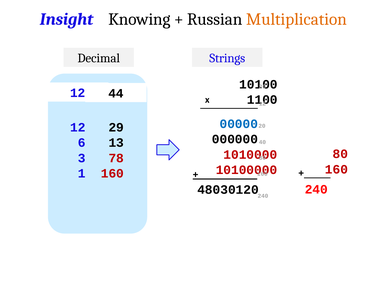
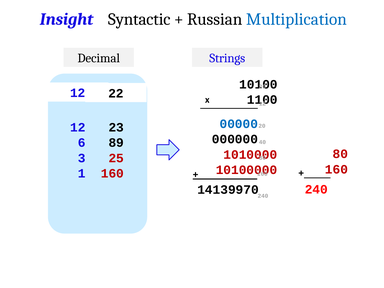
Knowing: Knowing -> Syntactic (139, 19)
Multiplication colour: orange -> blue (296, 19)
44: 44 -> 22 (116, 93)
29: 29 -> 23 (116, 127)
13: 13 -> 89 (116, 143)
78: 78 -> 25 (116, 158)
48030120: 48030120 -> 14139970 (228, 190)
